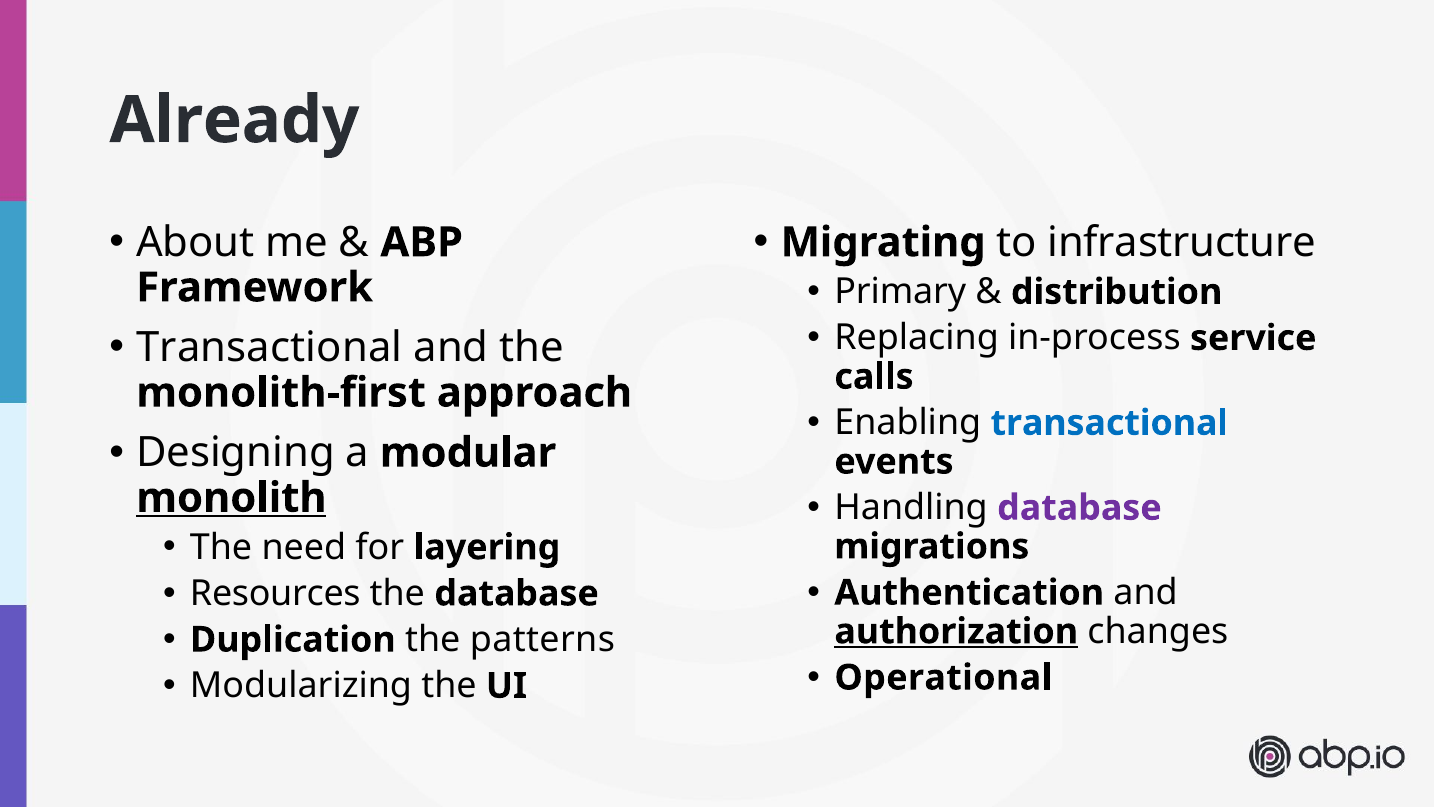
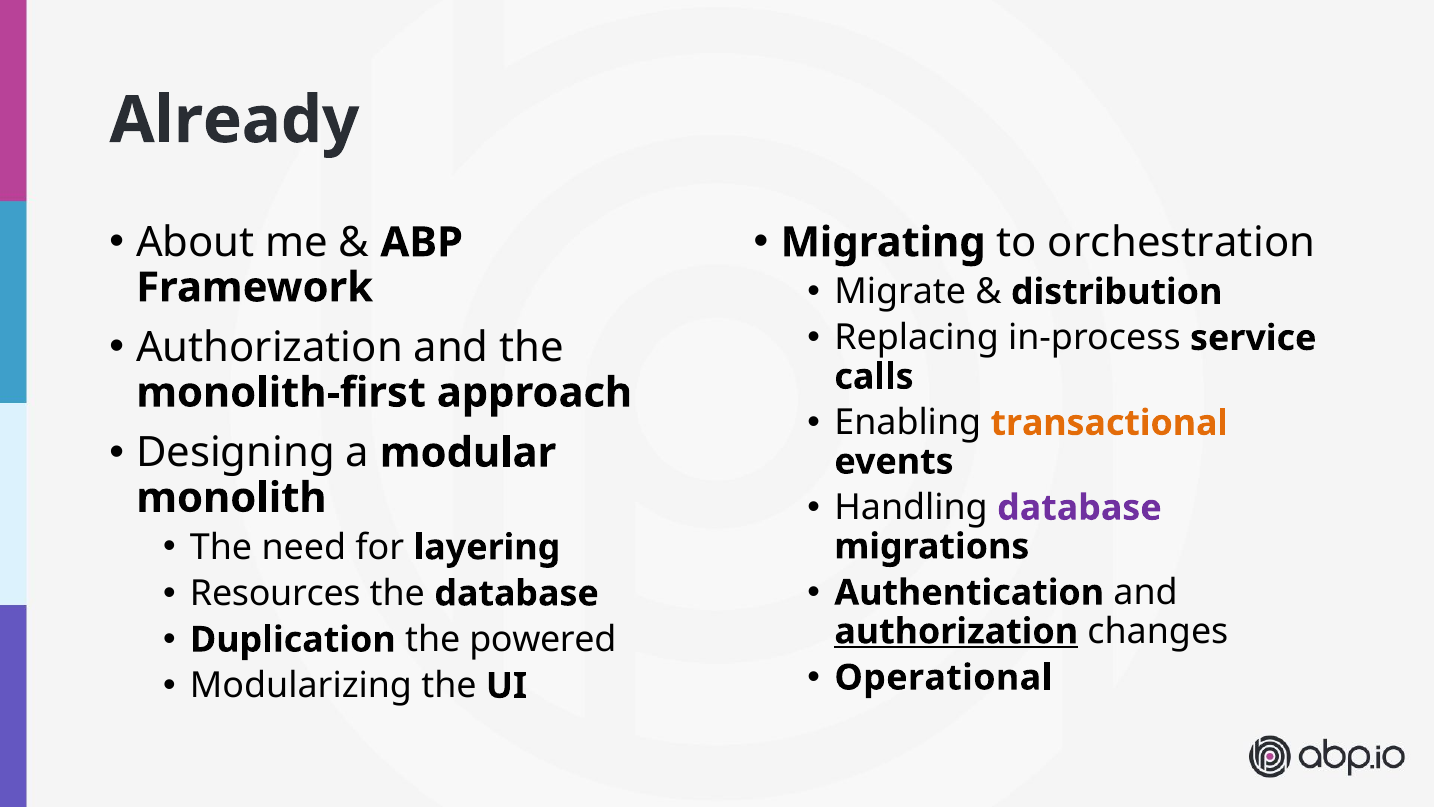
infrastructure: infrastructure -> orchestration (1182, 242)
Primary: Primary -> Migrate (900, 292)
Transactional: Transactional -> Authorization (270, 347)
transactional colour: blue -> orange (1109, 423)
monolith underline: present -> none (231, 498)
patterns: patterns -> powered (543, 639)
